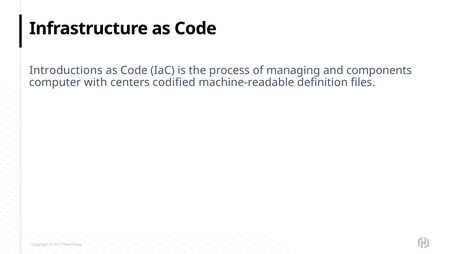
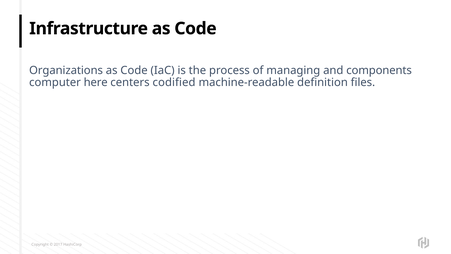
Introductions: Introductions -> Organizations (66, 70)
with: with -> here (96, 82)
